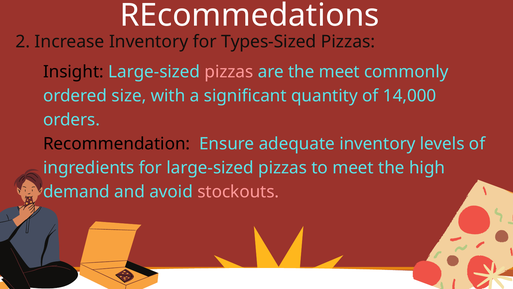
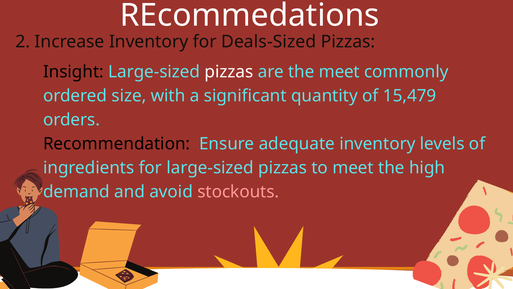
Types-Sized: Types-Sized -> Deals-Sized (269, 42)
pizzas colour: pink -> white (229, 72)
14,000: 14,000 -> 15,479 (410, 96)
